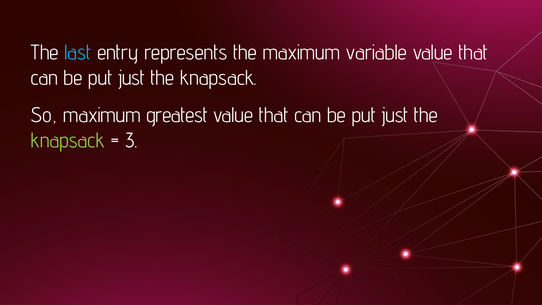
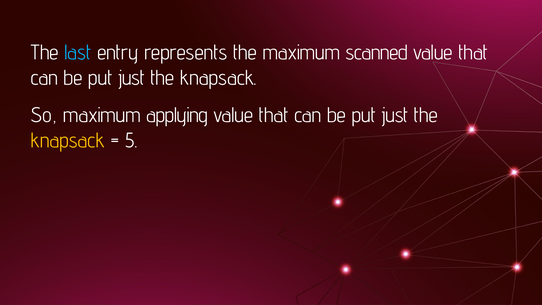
variable: variable -> scanned (377, 53)
greatest: greatest -> applying (177, 115)
knapsack colour: light green -> yellow (68, 140)
3: 3 -> 5 (131, 140)
